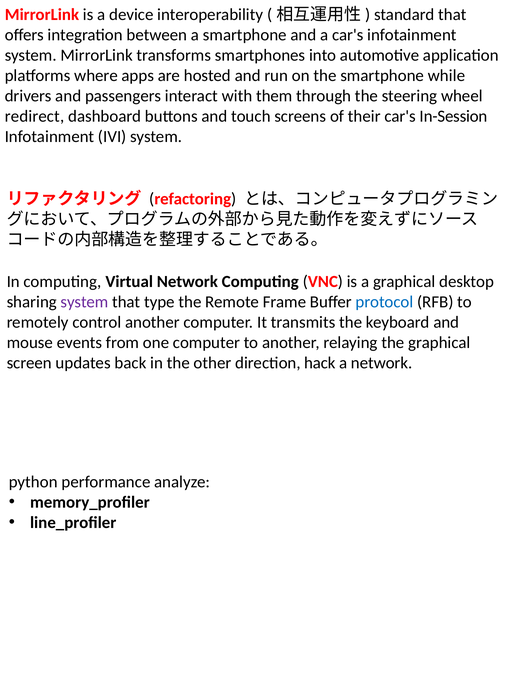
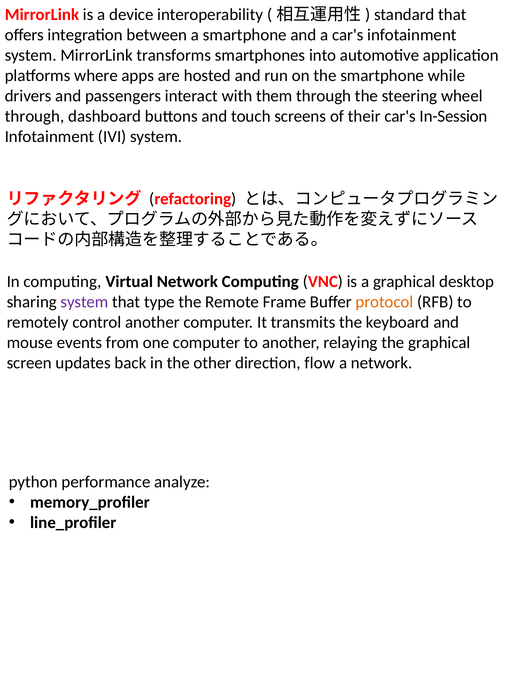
redirect: redirect -> through (35, 116)
protocol colour: blue -> orange (384, 302)
hack: hack -> flow (320, 362)
